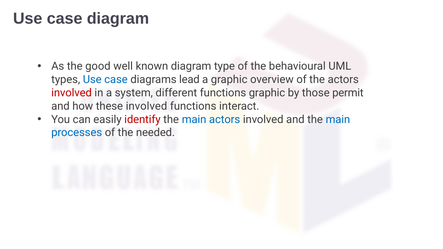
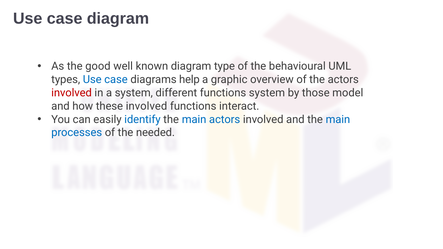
lead: lead -> help (189, 80)
functions graphic: graphic -> system (267, 93)
permit: permit -> model (348, 93)
identify colour: red -> blue (142, 119)
